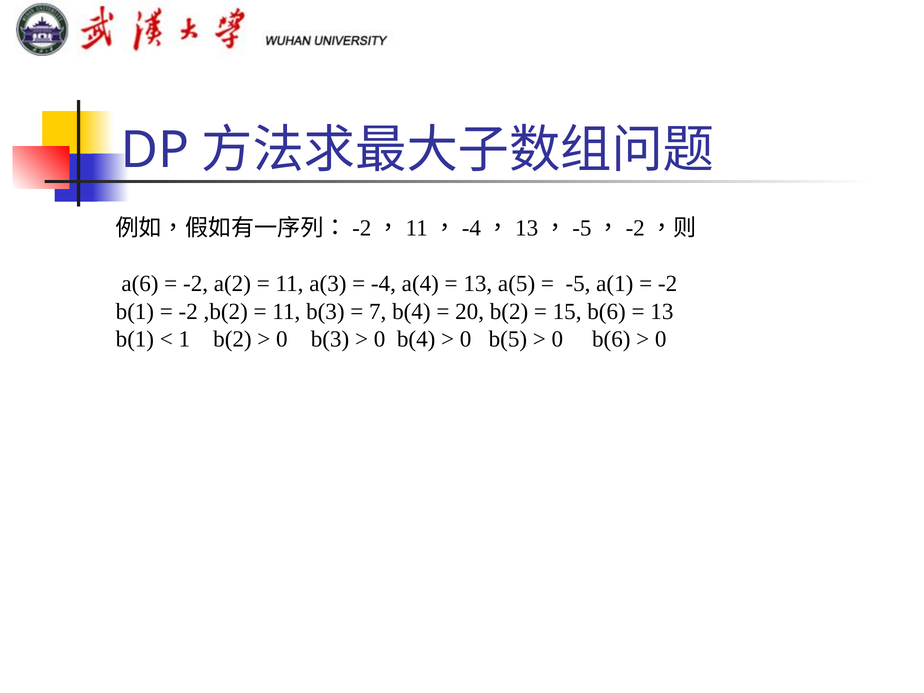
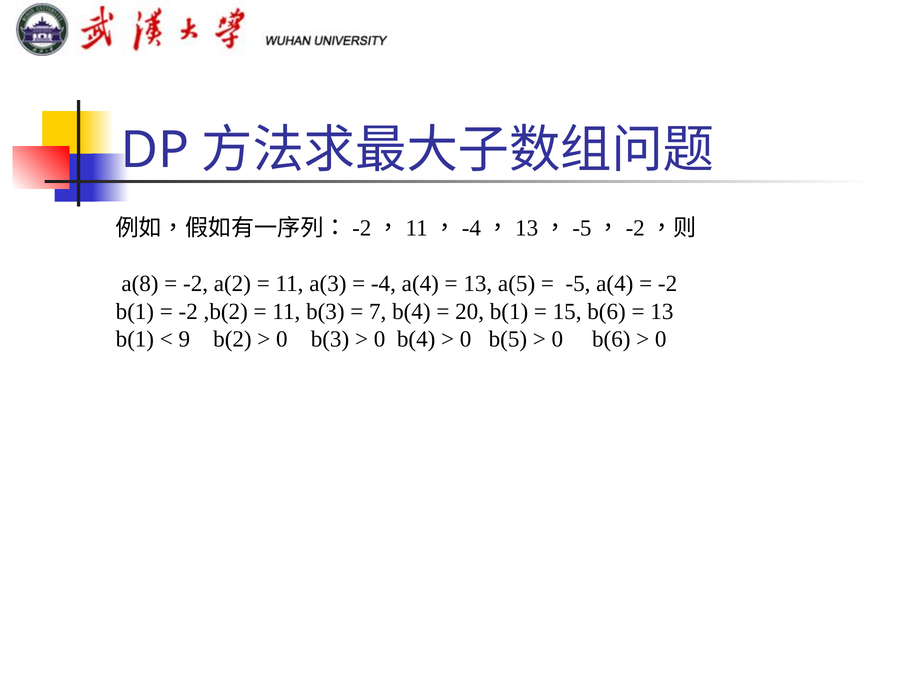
a(6: a(6 -> a(8 (140, 284)
-5 a(1: a(1 -> a(4 (615, 284)
20 b(2: b(2 -> b(1 (509, 312)
1: 1 -> 9 (184, 339)
